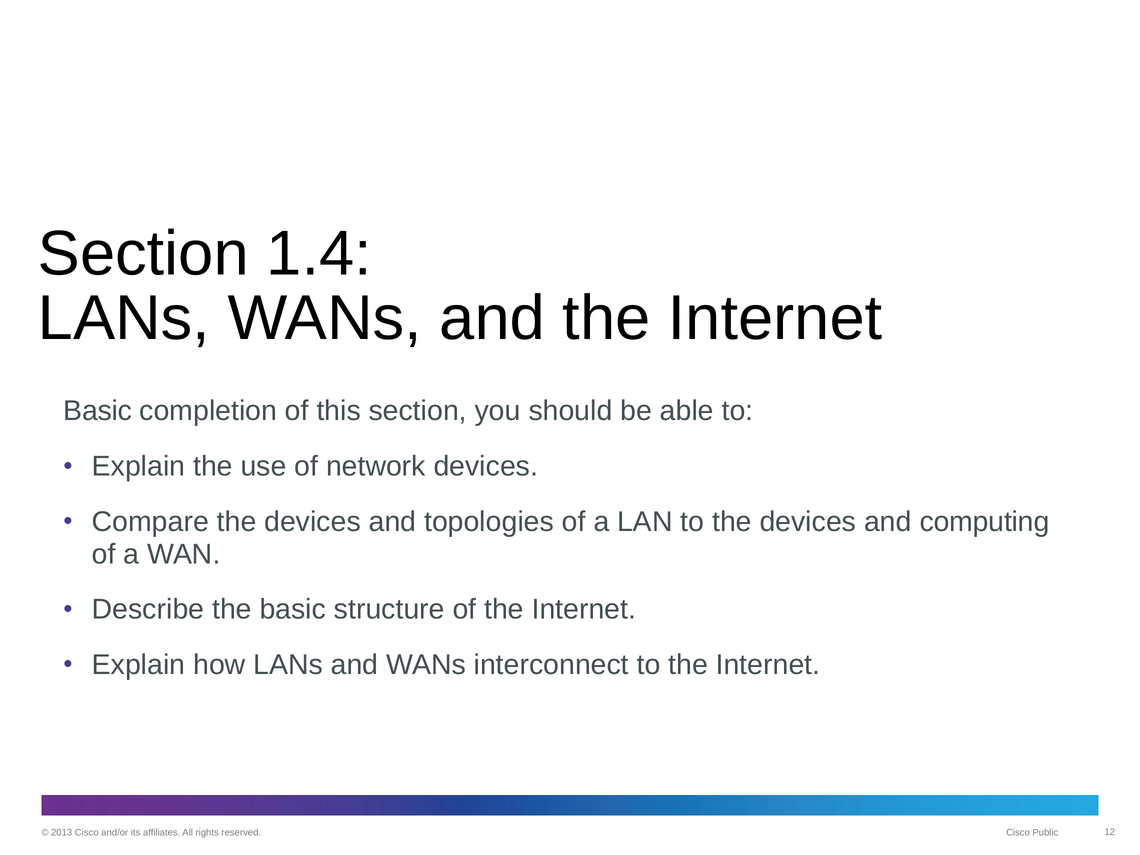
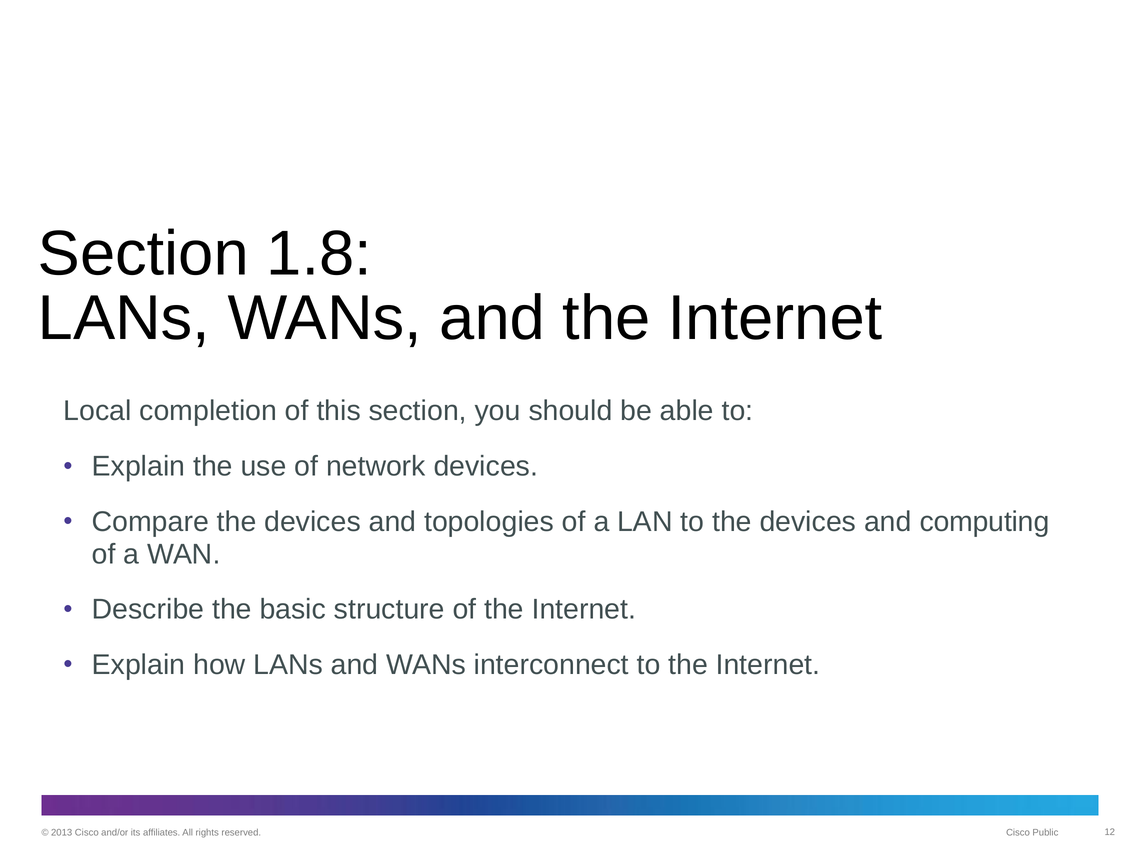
1.4: 1.4 -> 1.8 (319, 254)
Basic: Basic -> Local (97, 411)
